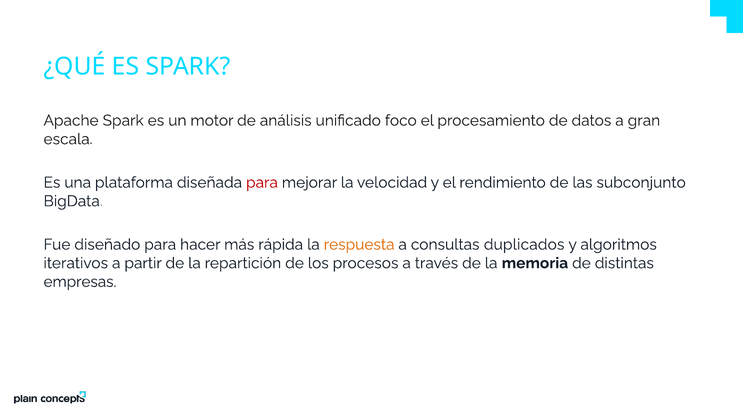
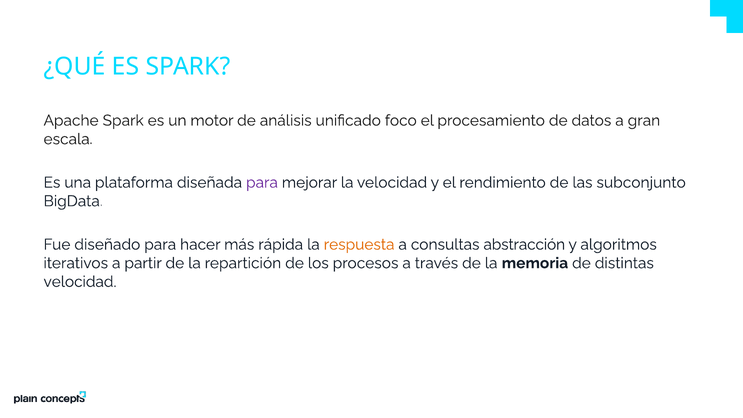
para colour: red -> purple (262, 182)
duplicados: duplicados -> abstracción (524, 244)
empresas: empresas -> velocidad (80, 282)
